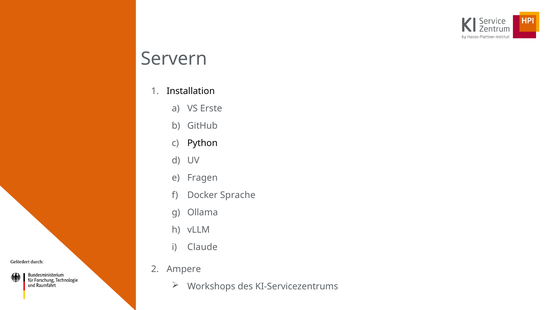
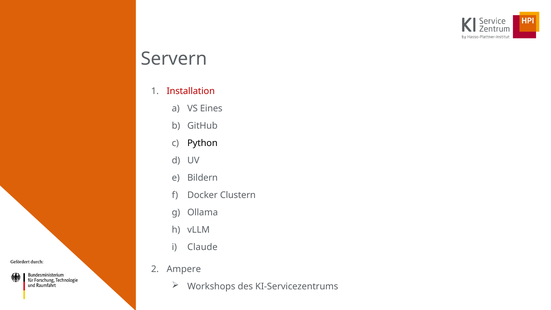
Installation colour: black -> red (191, 91)
Erste: Erste -> Eines (211, 108)
Fragen: Fragen -> Bildern (203, 178)
Sprache: Sprache -> Clustern (238, 195)
